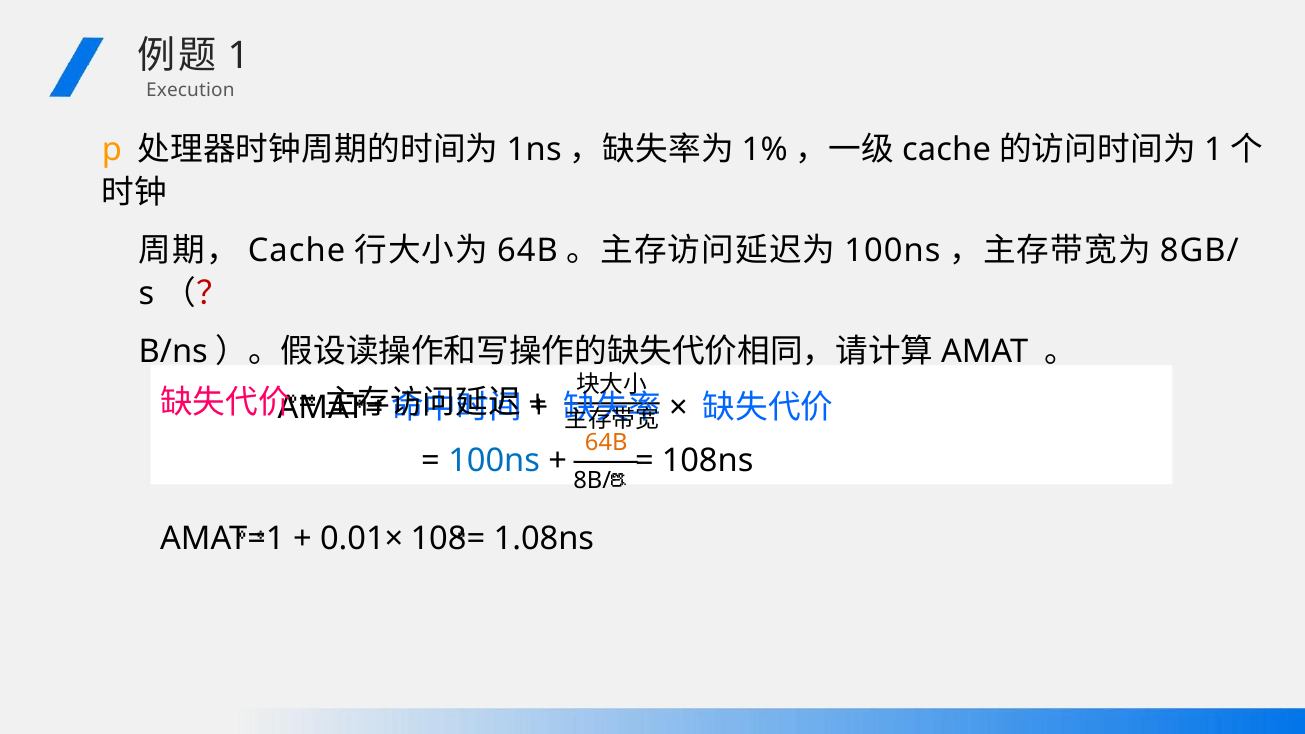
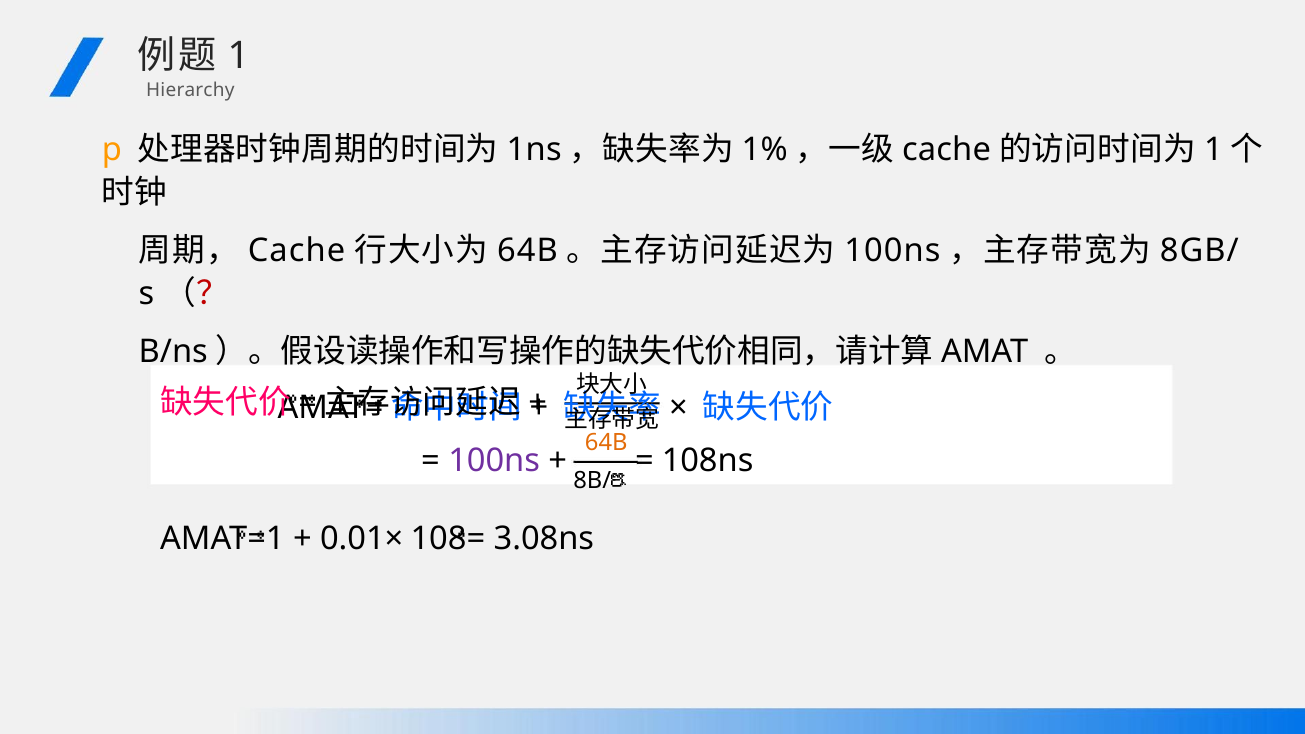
Execution: Execution -> Hierarchy (190, 90)
100ns colour: blue -> purple (494, 461)
1.08ns: 1.08ns -> 3.08ns (544, 539)
